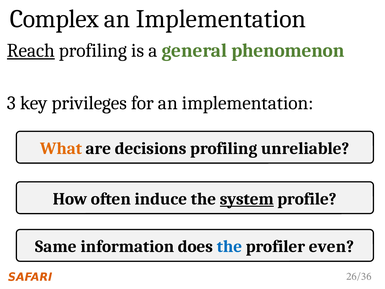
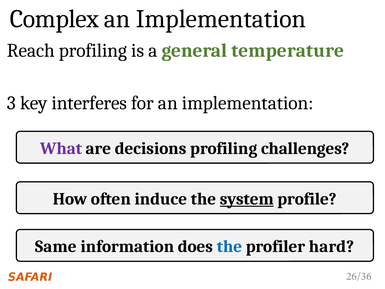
Reach underline: present -> none (31, 51)
phenomenon: phenomenon -> temperature (288, 51)
privileges: privileges -> interferes (89, 103)
What colour: orange -> purple (61, 148)
unreliable: unreliable -> challenges (305, 148)
even: even -> hard (332, 246)
